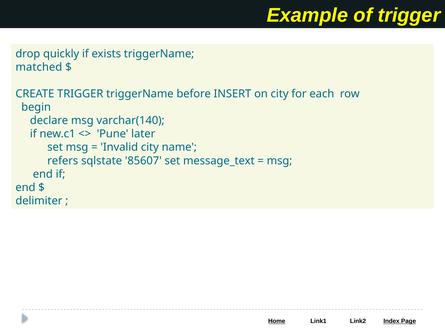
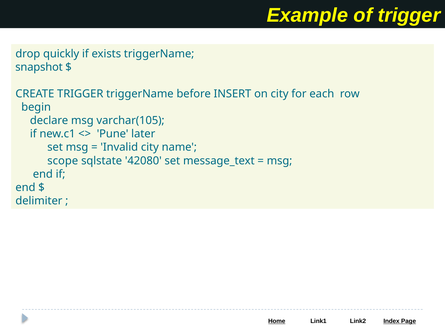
matched: matched -> snapshot (39, 67)
varchar(140: varchar(140 -> varchar(105 (130, 120)
refers: refers -> scope (63, 161)
85607: 85607 -> 42080 (143, 161)
